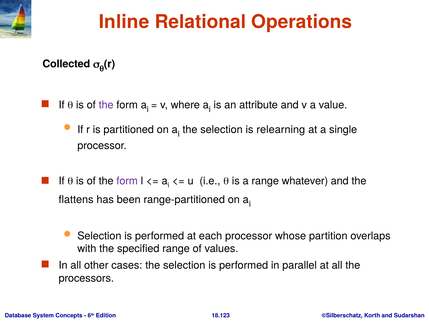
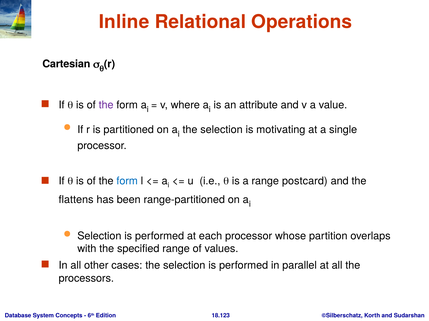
Collected: Collected -> Cartesian (66, 64)
relearning: relearning -> motivating (281, 130)
form colour: purple -> blue (127, 182)
whatever: whatever -> postcard (305, 182)
